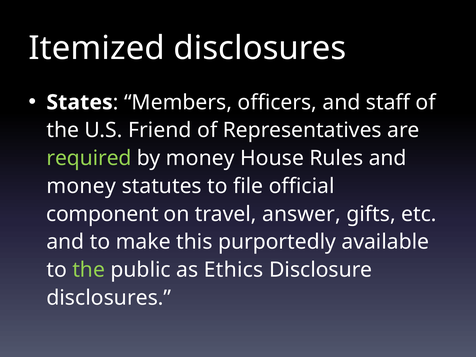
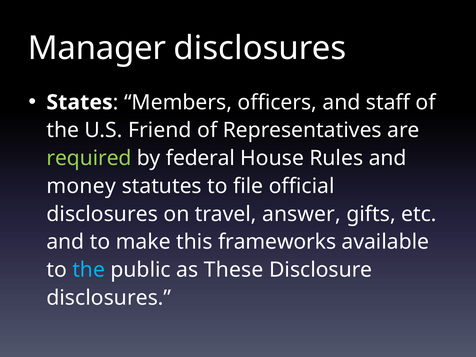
Itemized: Itemized -> Manager (97, 48)
by money: money -> federal (200, 158)
component: component -> disclosures (102, 214)
purportedly: purportedly -> frameworks (277, 242)
the colour: light green -> light blue (89, 270)
Ethics: Ethics -> These (234, 270)
